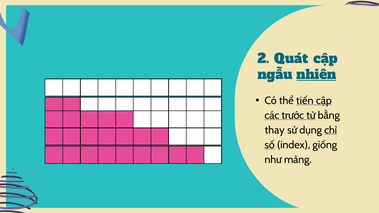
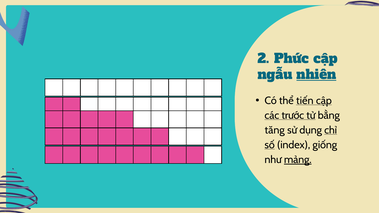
Quát: Quát -> Phức (291, 59)
thay: thay -> tăng (275, 130)
mảng underline: none -> present (298, 160)
